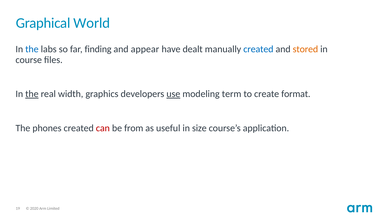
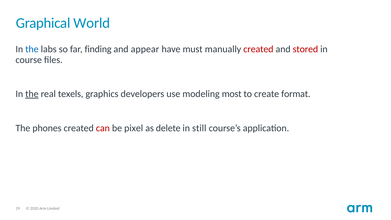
dealt: dealt -> must (193, 49)
created colour: blue -> red (258, 49)
stored colour: orange -> red (305, 49)
width: width -> texels (71, 94)
use underline: present -> none (173, 94)
term: term -> most (232, 94)
from: from -> pixel (134, 128)
useful: useful -> delete (168, 128)
size: size -> still (199, 128)
